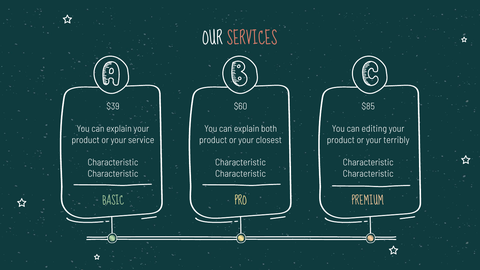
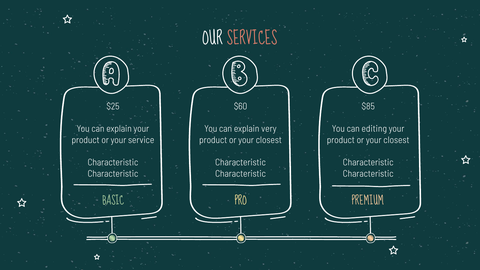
$39: $39 -> $25 (113, 106)
both: both -> very (269, 129)
terribly: terribly -> closest (396, 140)
